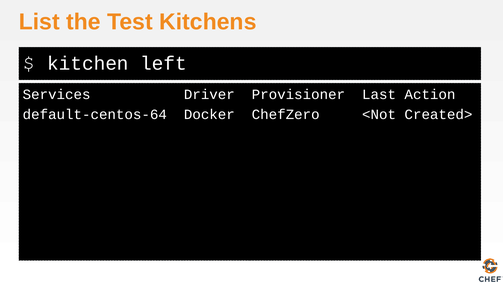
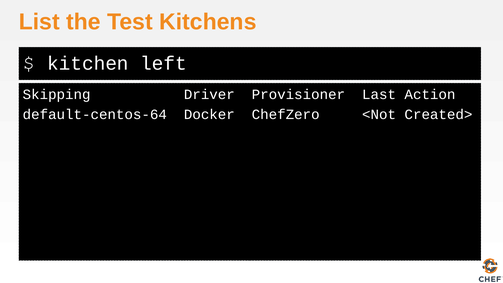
Services: Services -> Skipping (57, 94)
